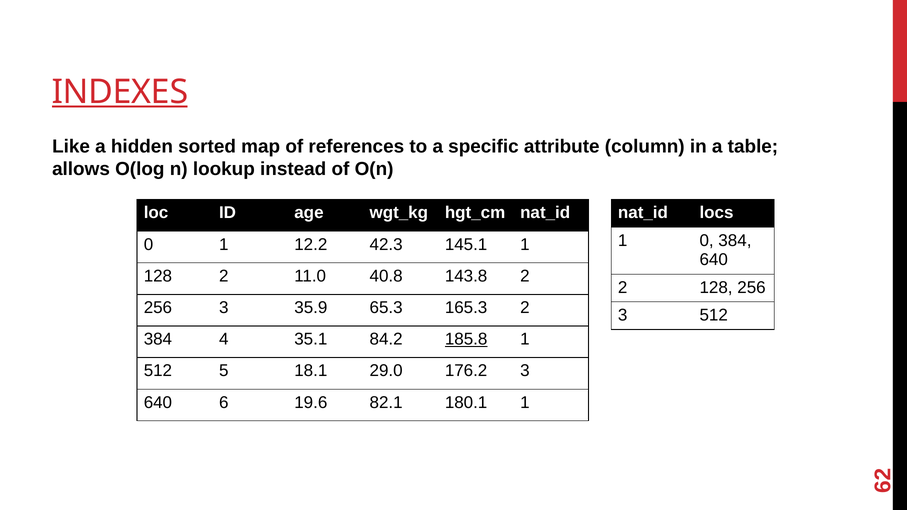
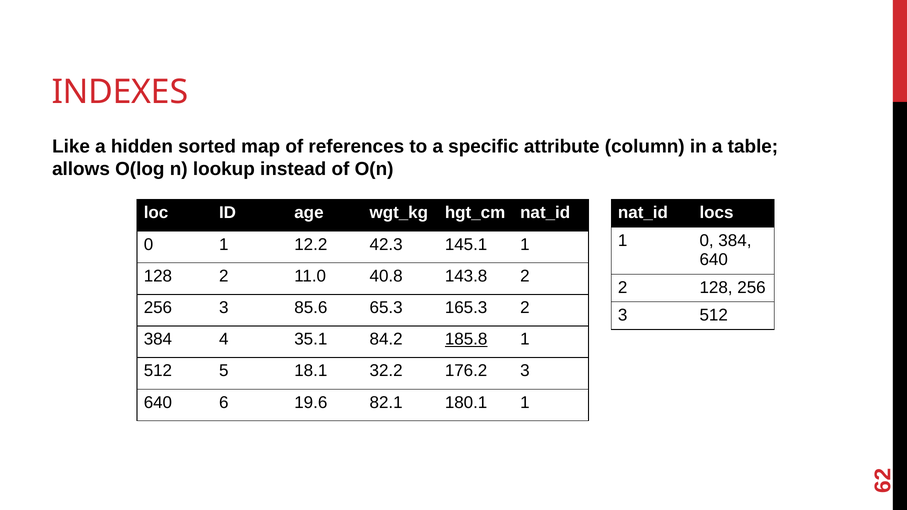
INDEXES underline: present -> none (120, 92)
35.9: 35.9 -> 85.6 (311, 308)
29.0: 29.0 -> 32.2 (386, 371)
